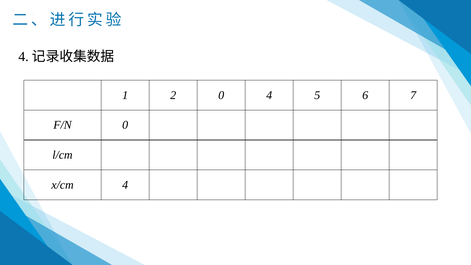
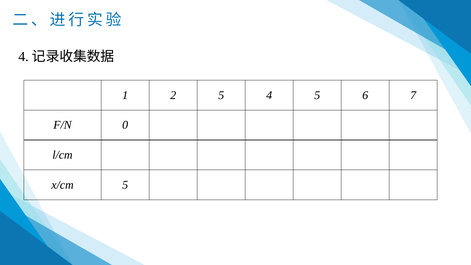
2 0: 0 -> 5 (221, 95)
x/cm 4: 4 -> 5 (125, 185)
